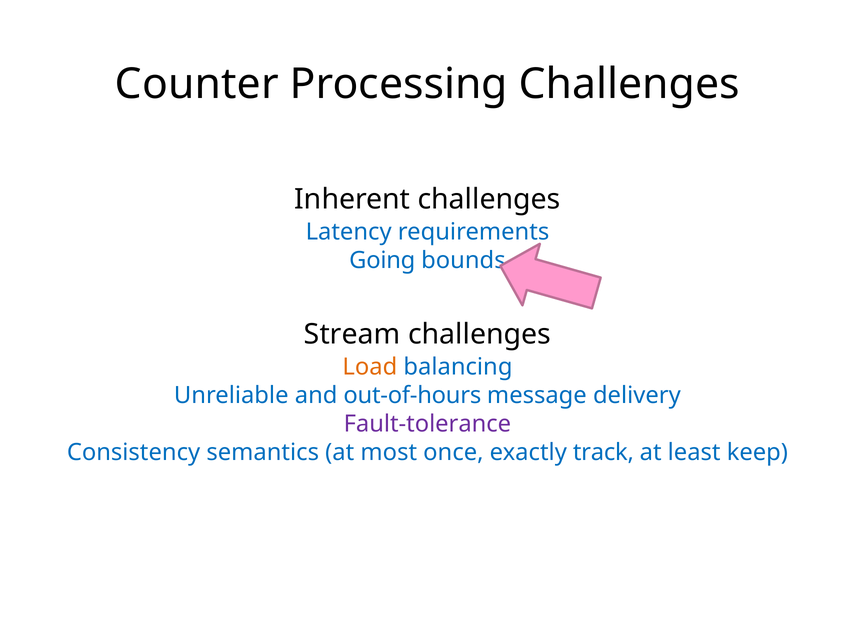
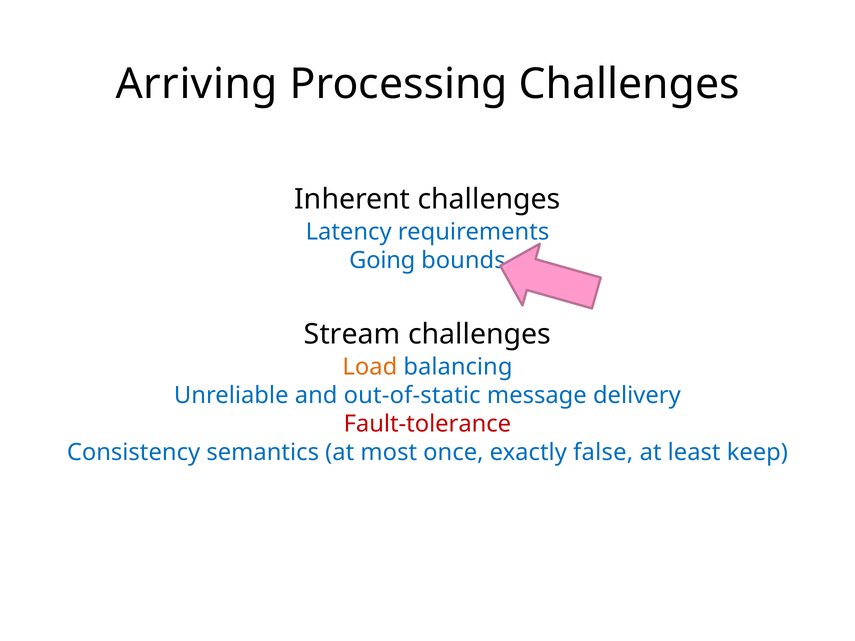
Counter: Counter -> Arriving (197, 84)
out-of-hours: out-of-hours -> out-of-static (412, 396)
Fault-tolerance colour: purple -> red (427, 424)
track: track -> false (603, 453)
